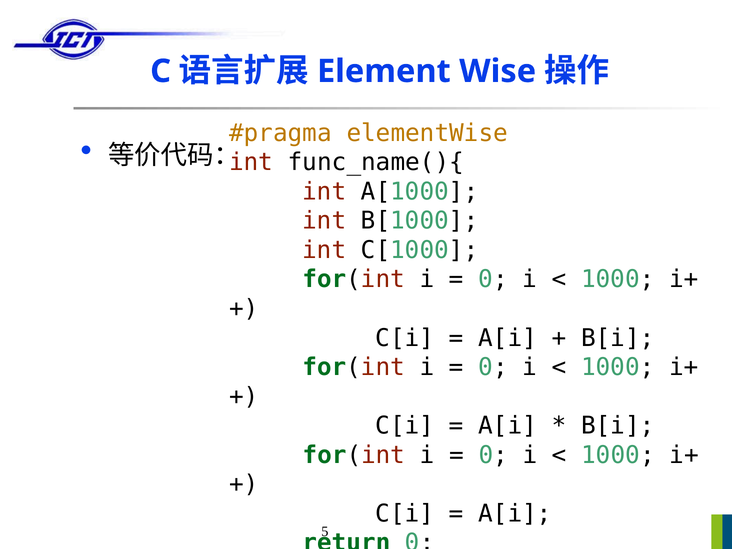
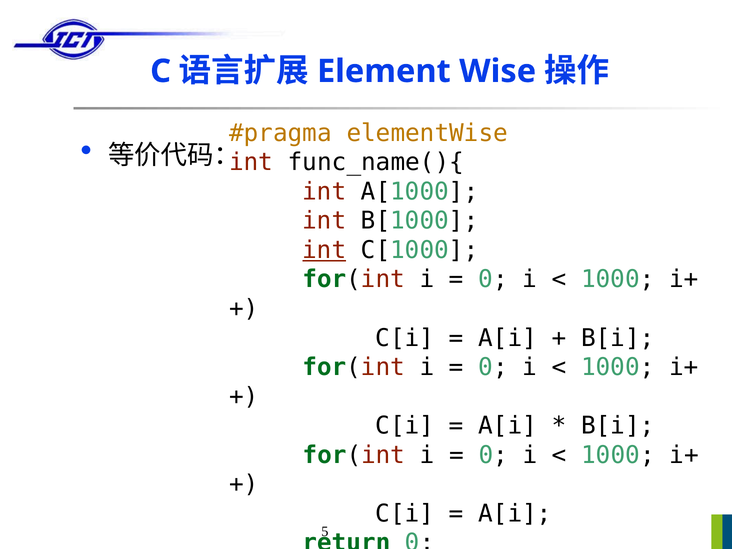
int underline: none -> present (324, 250)
